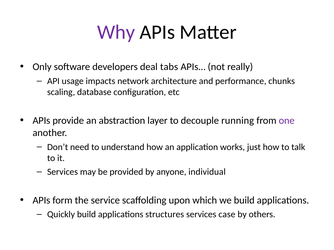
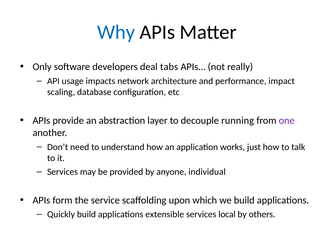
Why colour: purple -> blue (116, 32)
chunks: chunks -> impact (282, 81)
structures: structures -> extensible (165, 215)
case: case -> local (227, 215)
